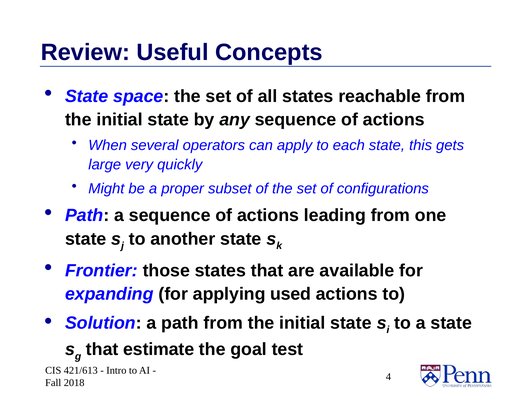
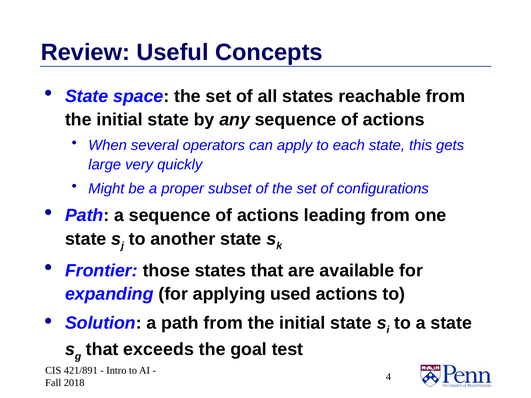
estimate: estimate -> exceeds (159, 350)
421/613: 421/613 -> 421/891 (81, 371)
